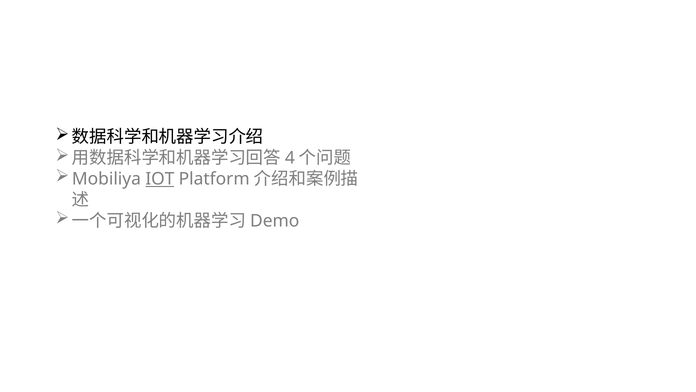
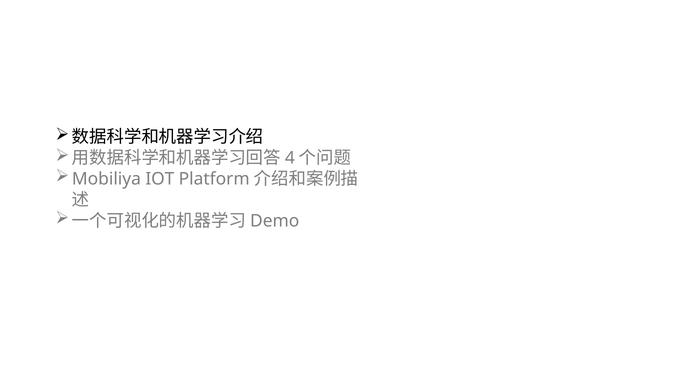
IOT underline: present -> none (160, 179)
